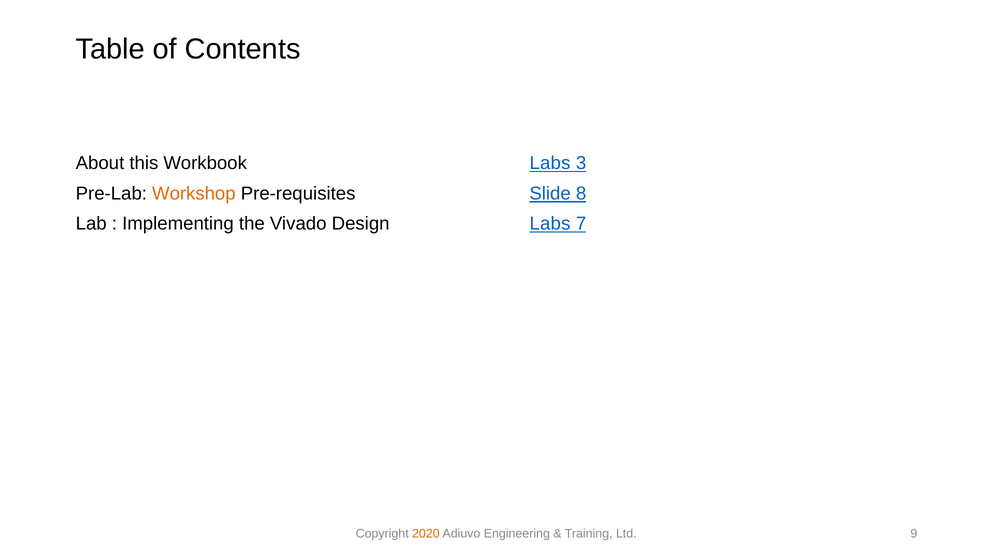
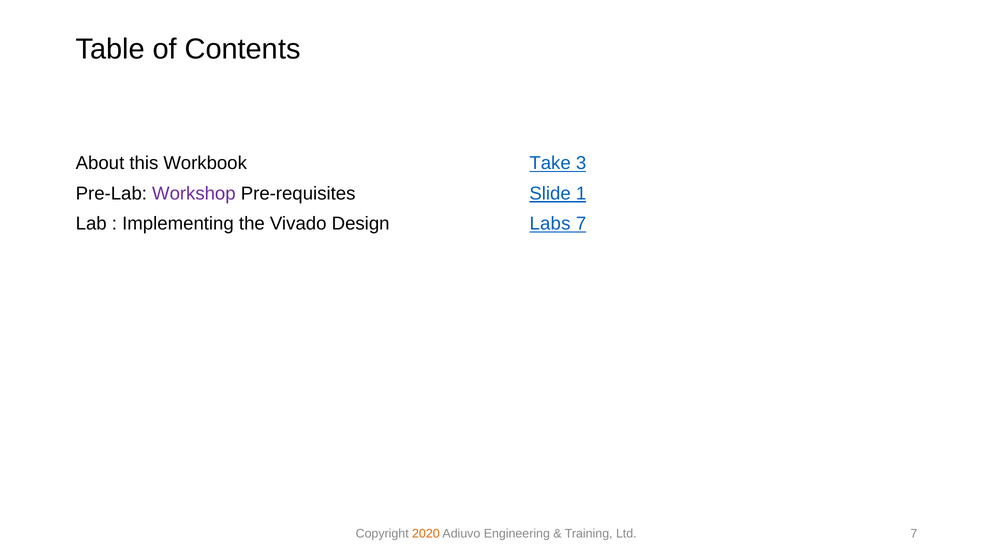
Workbook Labs: Labs -> Take (550, 163)
Workshop colour: orange -> purple (194, 193)
8: 8 -> 1 (581, 193)
Ltd 9: 9 -> 7 (914, 533)
